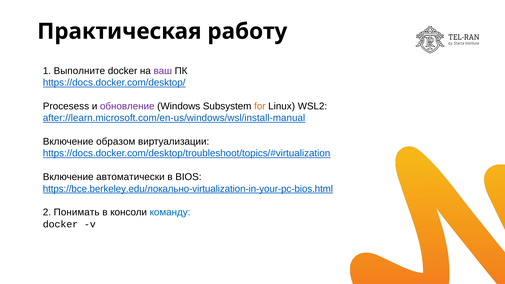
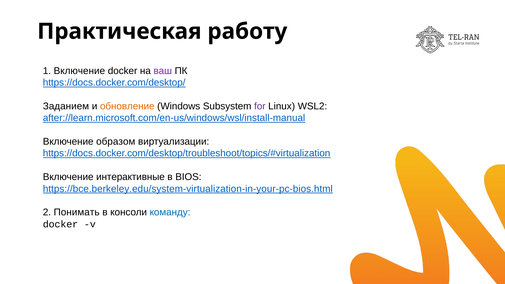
1 Выполните: Выполните -> Включение (79, 71)
Procesess: Procesess -> Заданием (66, 106)
обновление colour: purple -> orange (127, 106)
for colour: orange -> purple (260, 106)
автоматически: автоматически -> интерактивные (130, 177)
https://bce.berkeley.edu/локально-virtualization-in-your-pc-bios.html: https://bce.berkeley.edu/локально-virtualization-in-your-pc-bios.html -> https://bce.berkeley.edu/system-virtualization-in-your-pc-bios.html (188, 189)
